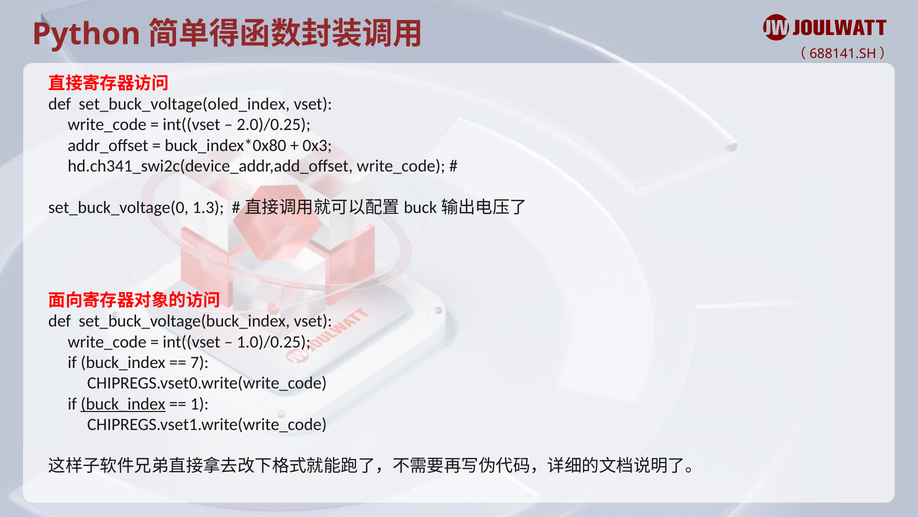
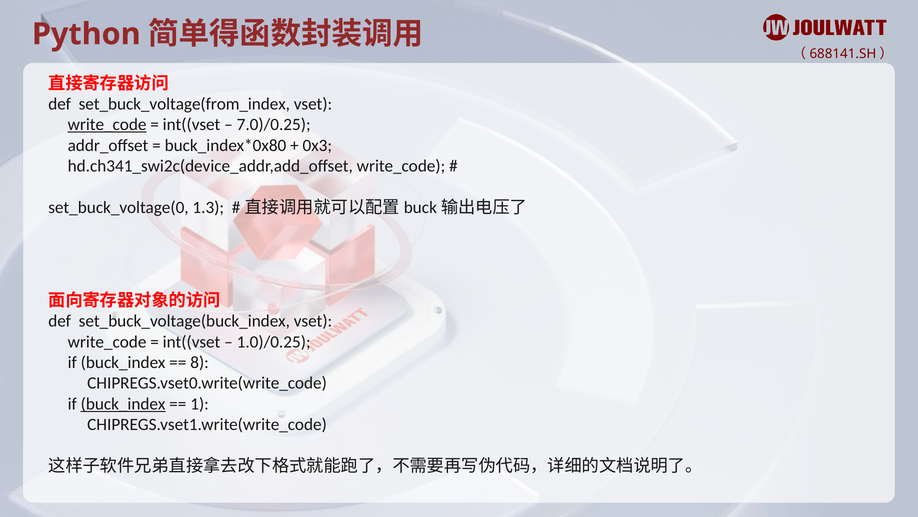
set_buck_voltage(oled_index: set_buck_voltage(oled_index -> set_buck_voltage(from_index (184, 104)
write_code underline: none -> present (107, 125)
2.0)/0.25: 2.0)/0.25 -> 7.0)/0.25 (274, 125)
7: 7 -> 8 (200, 362)
